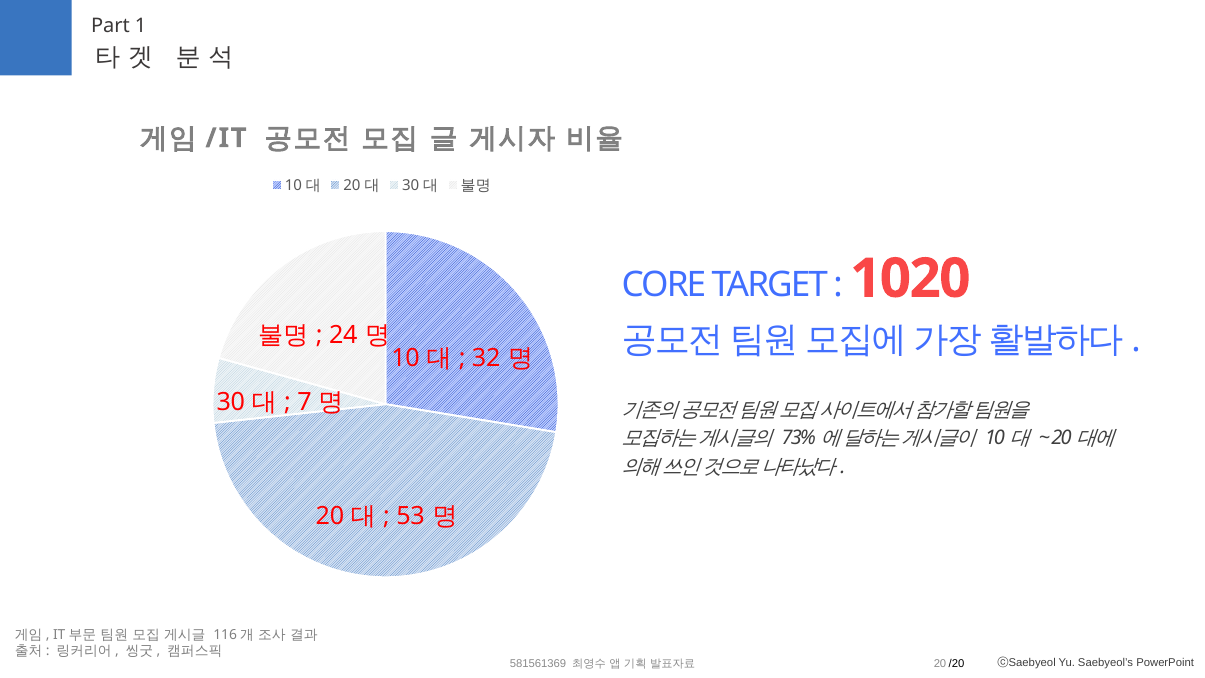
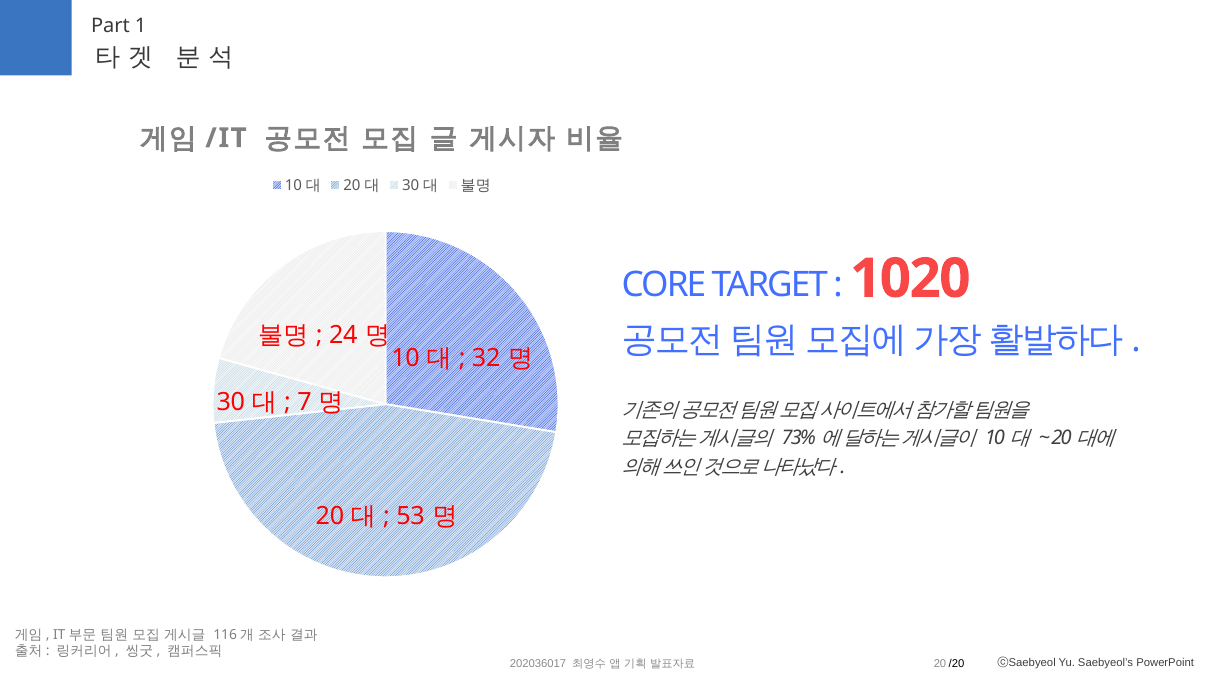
581561369: 581561369 -> 202036017 (538, 663)
